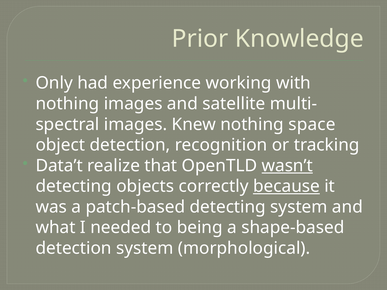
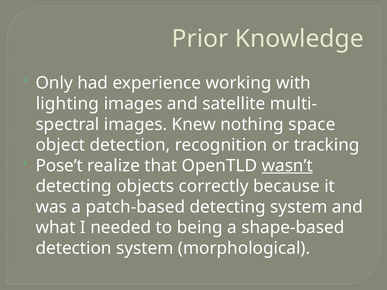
nothing: nothing -> lighting (67, 104)
Data’t: Data’t -> Pose’t (59, 166)
because underline: present -> none (286, 186)
